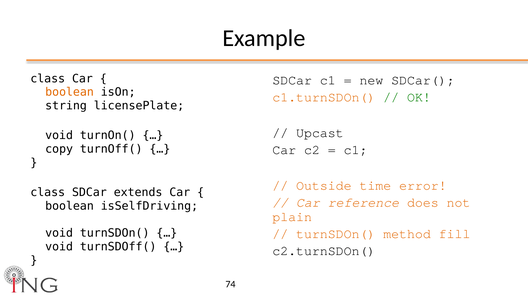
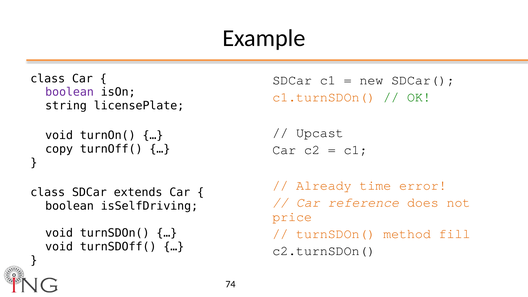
boolean colour: orange -> purple (70, 92)
Outside: Outside -> Already (324, 185)
plain: plain -> price (292, 217)
